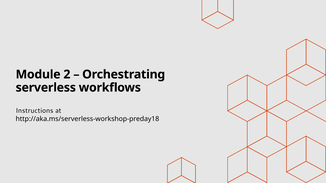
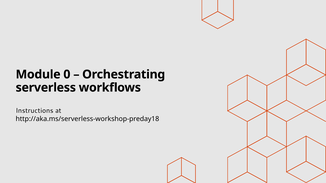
2: 2 -> 0 (67, 75)
